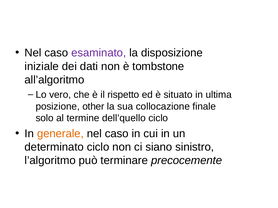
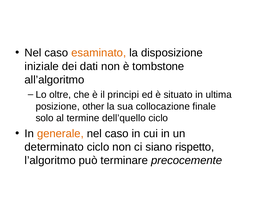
esaminato colour: purple -> orange (99, 53)
vero: vero -> oltre (60, 95)
rispetto: rispetto -> principi (123, 95)
sinistro: sinistro -> rispetto (195, 147)
